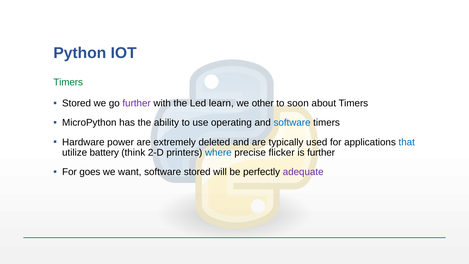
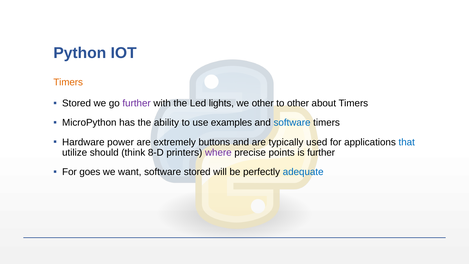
Timers colour: green -> orange (68, 82)
learn: learn -> lights (221, 103)
to soon: soon -> other (298, 103)
operating: operating -> examples (231, 123)
deleted: deleted -> buttons (214, 142)
battery: battery -> should (104, 153)
2-D: 2-D -> 8-D (156, 153)
where colour: blue -> purple (218, 153)
flicker: flicker -> points (282, 153)
adequate colour: purple -> blue (303, 172)
